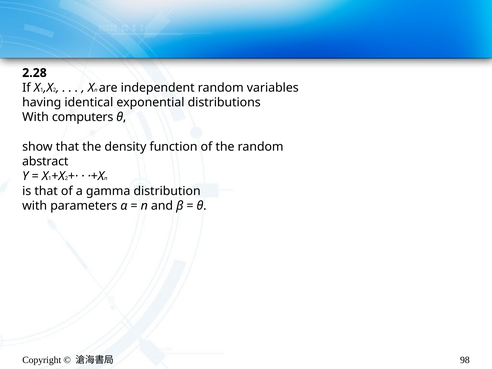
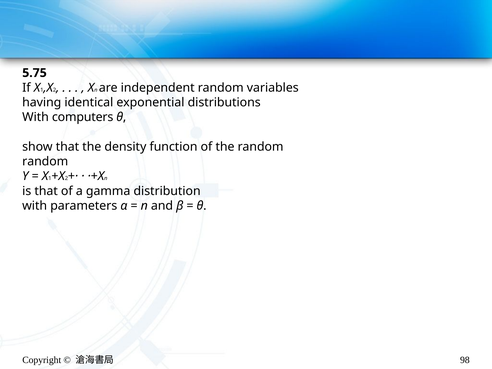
2.28: 2.28 -> 5.75 (34, 73)
abstract: abstract -> random (45, 161)
